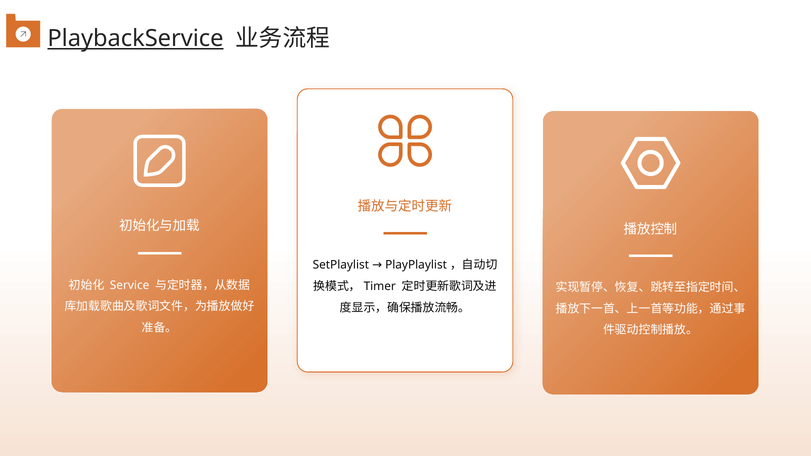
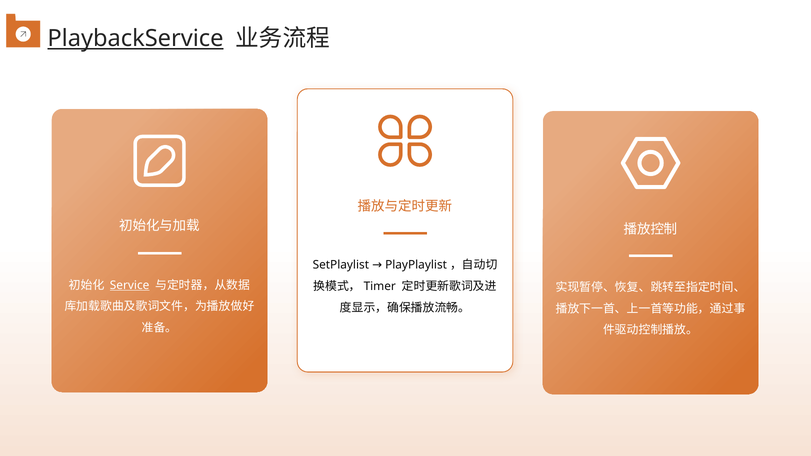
Service underline: none -> present (130, 285)
